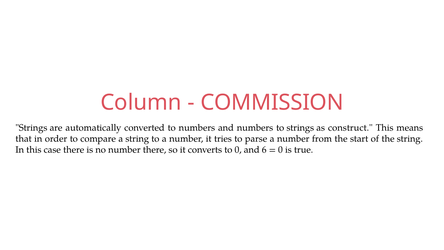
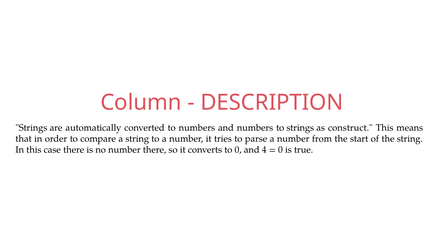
COMMISSION: COMMISSION -> DESCRIPTION (272, 103)
6: 6 -> 4 (264, 150)
